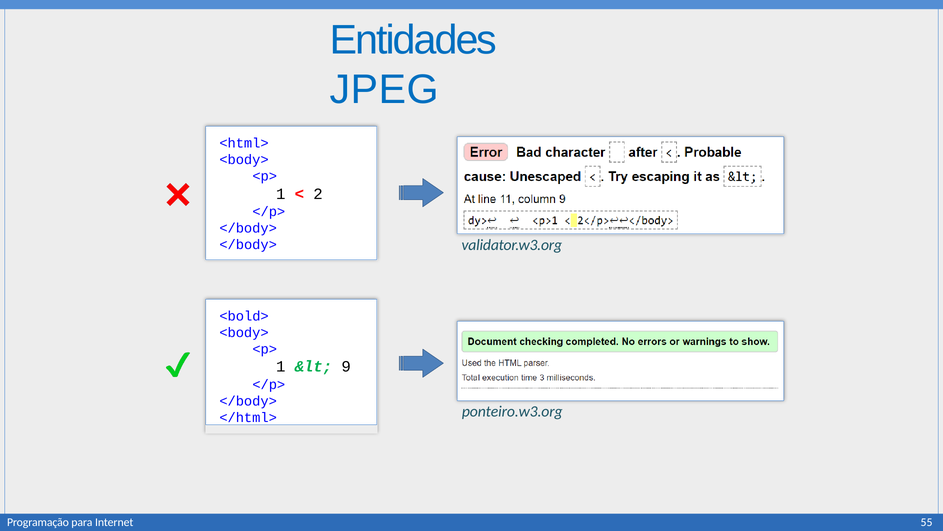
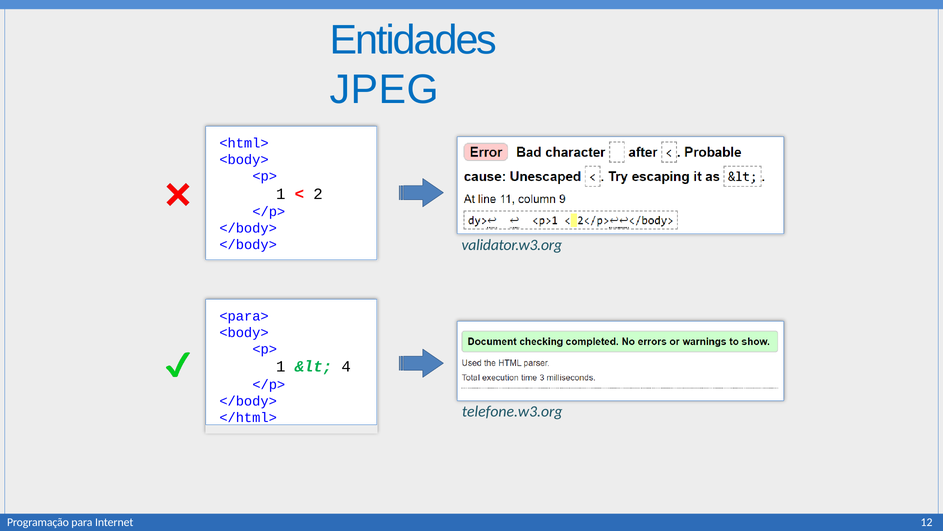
<bold>: <bold> -> <para> (244, 316)
9: 9 -> 4 (346, 366)
ponteiro.w3.org: ponteiro.w3.org -> telefone.w3.org (512, 411)
55: 55 -> 12 (927, 522)
